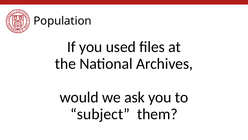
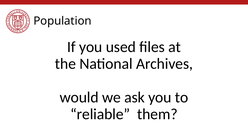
subject: subject -> reliable (100, 114)
